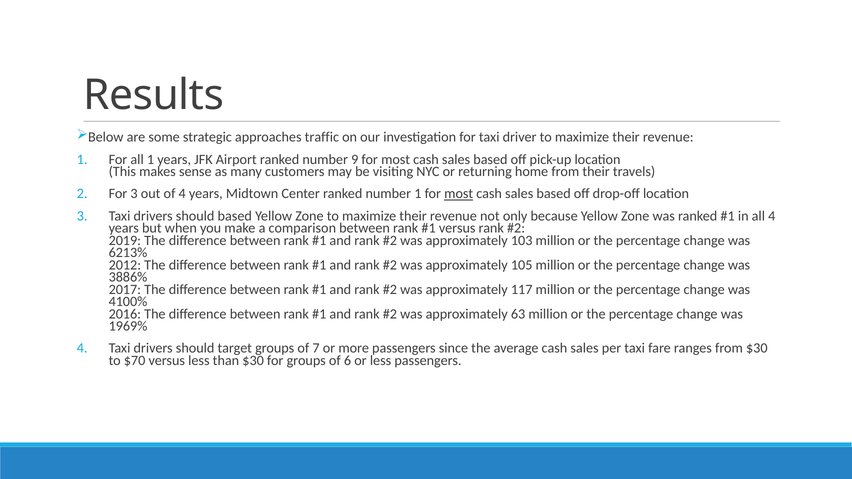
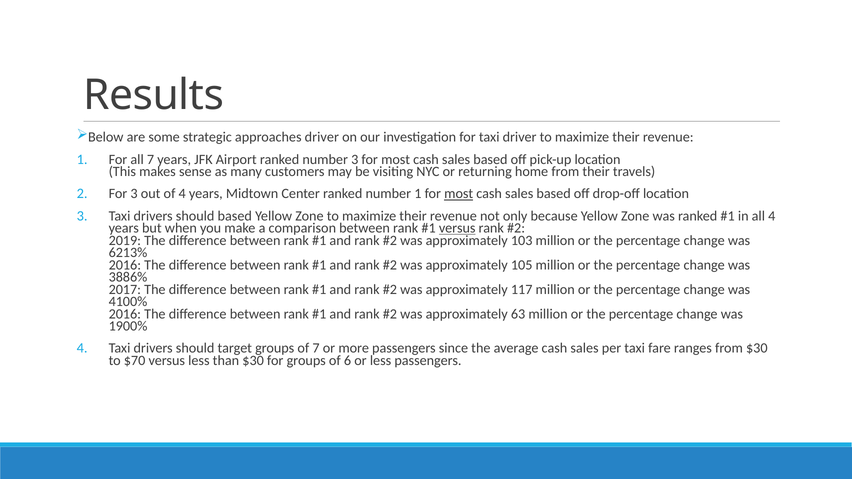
approaches traffic: traffic -> driver (322, 137)
all 1: 1 -> 7 (150, 159)
number 9: 9 -> 3 (355, 159)
versus underline: none -> present (457, 228)
2012: 2012 -> 2016 (125, 265)
1969%: 1969% -> 1900% (128, 326)
